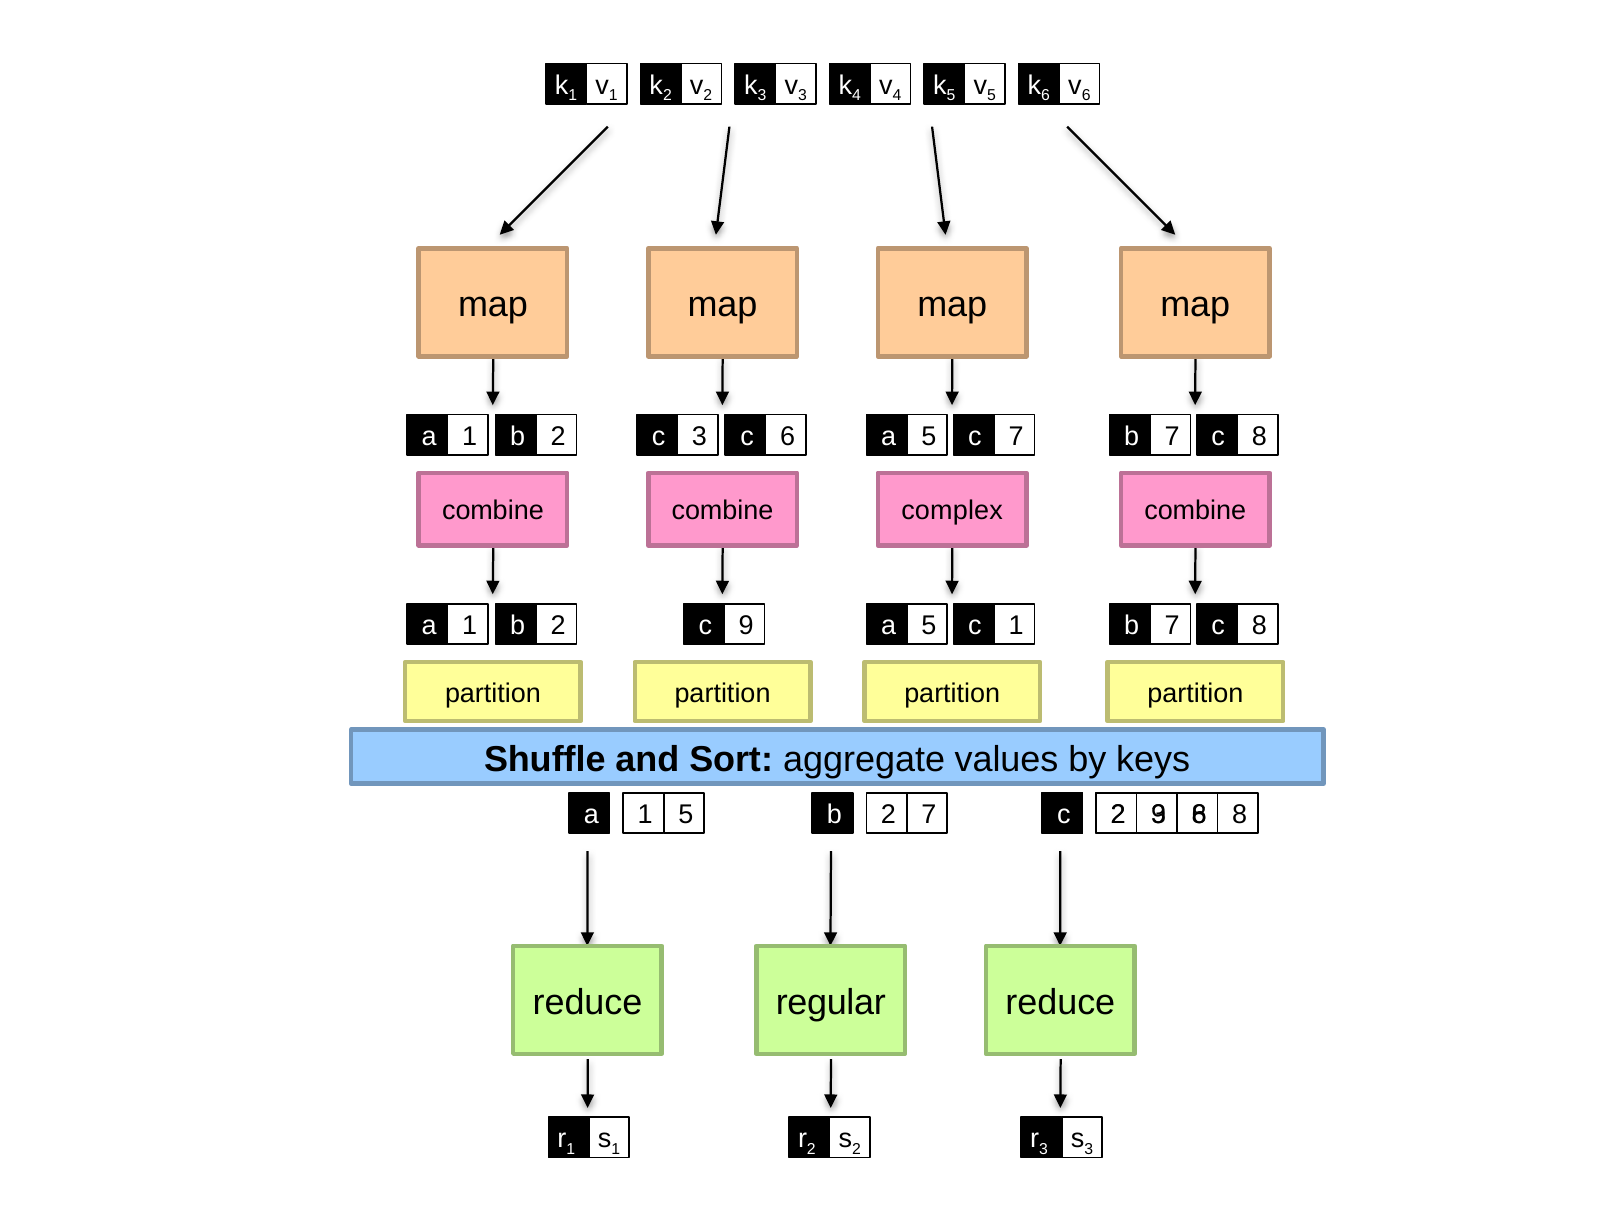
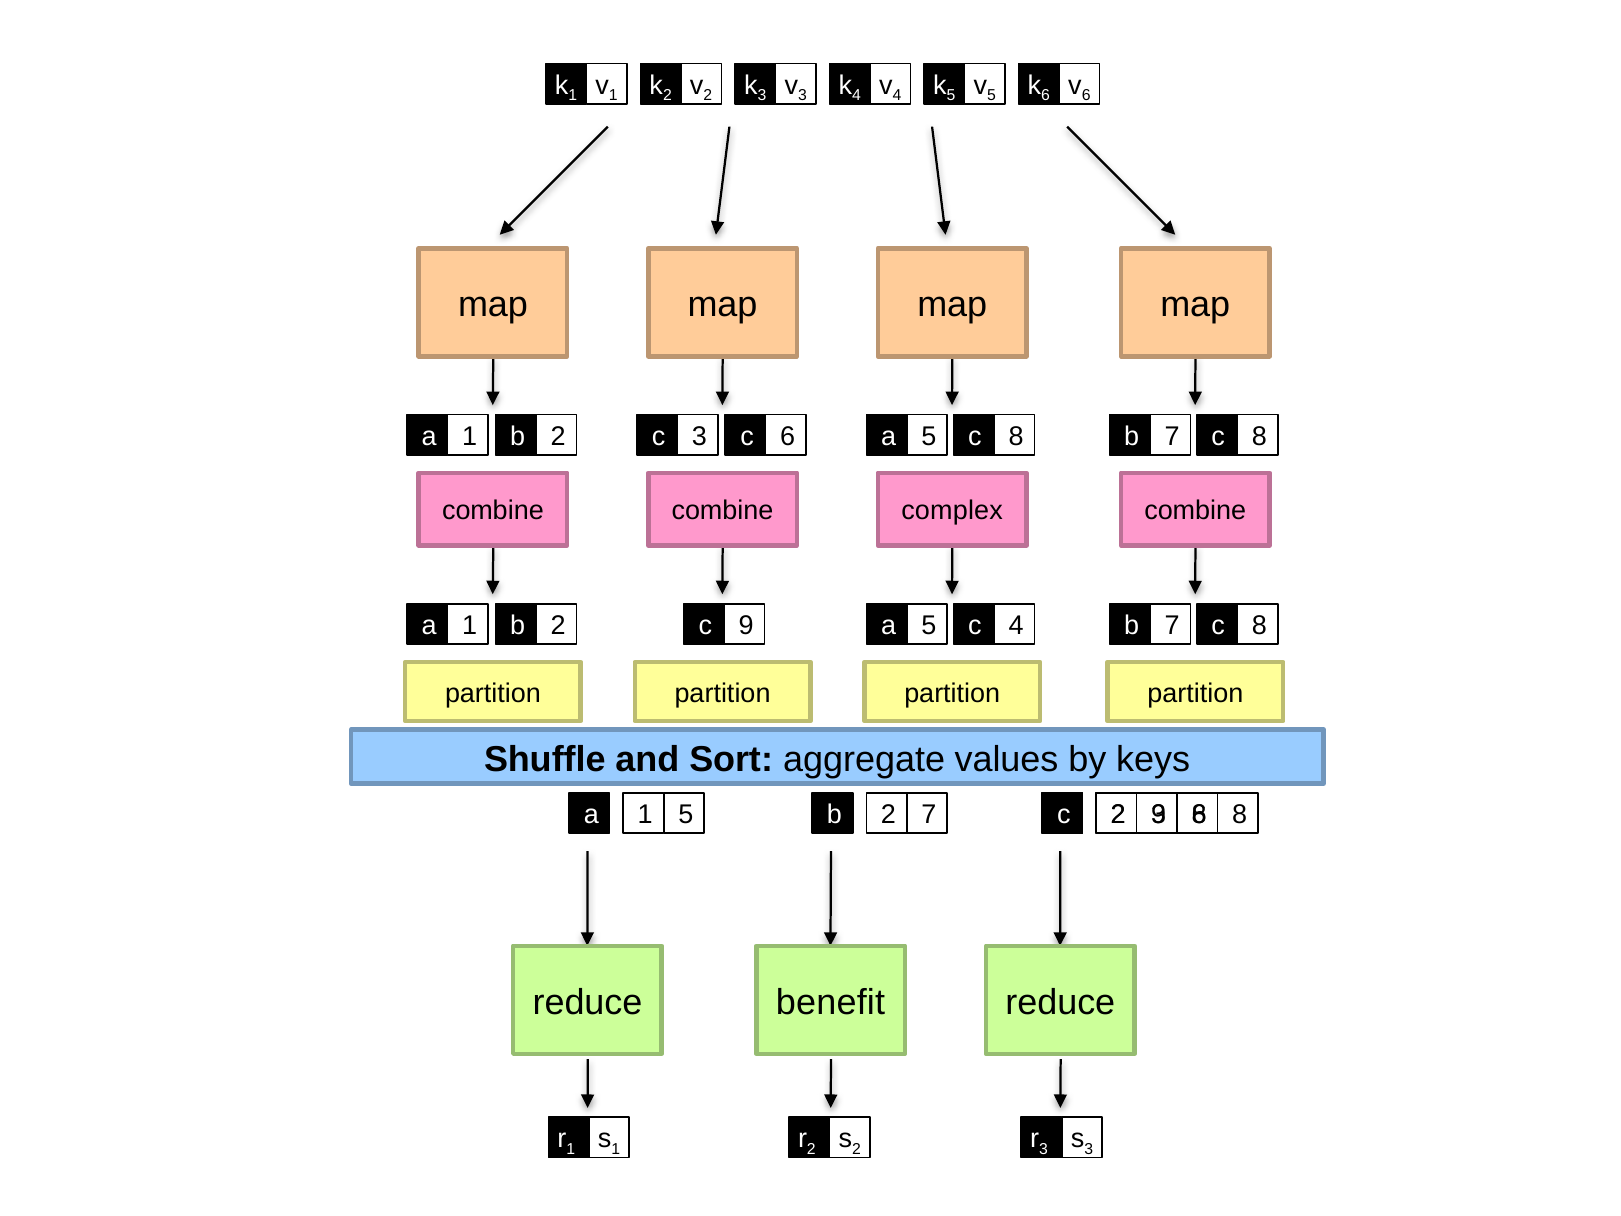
5 7: 7 -> 8 (1016, 436)
5 1: 1 -> 4 (1016, 625)
regular: regular -> benefit (830, 1002)
